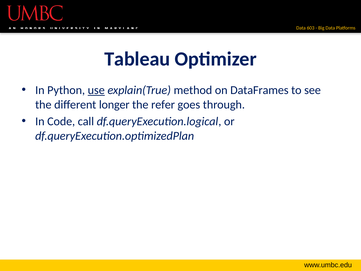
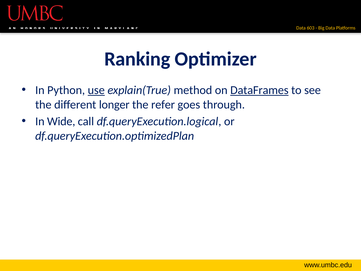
Tableau: Tableau -> Ranking (137, 59)
DataFrames underline: none -> present (259, 90)
Code: Code -> Wide (61, 121)
